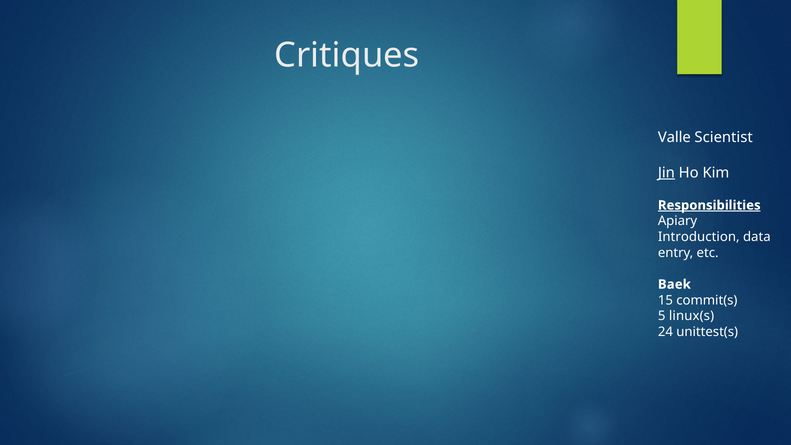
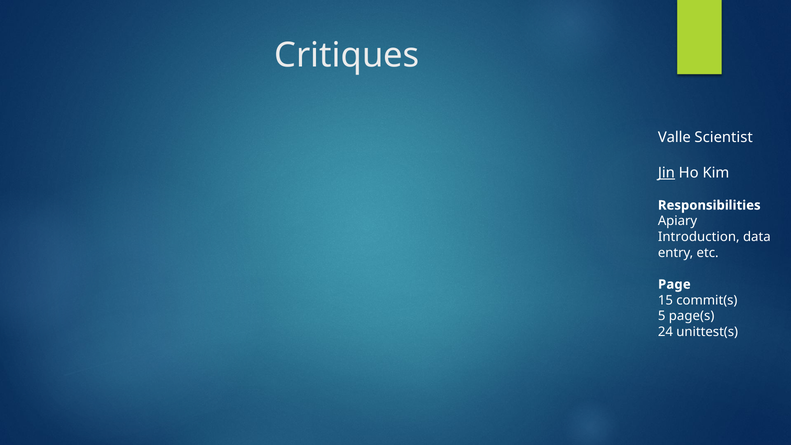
Responsibilities underline: present -> none (709, 205)
Baek: Baek -> Page (674, 284)
linux(s: linux(s -> page(s (692, 316)
